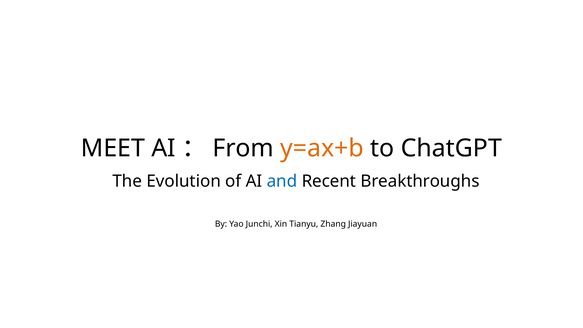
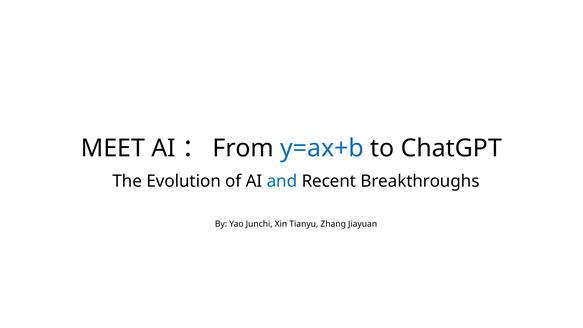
y=ax+b colour: orange -> blue (322, 148)
